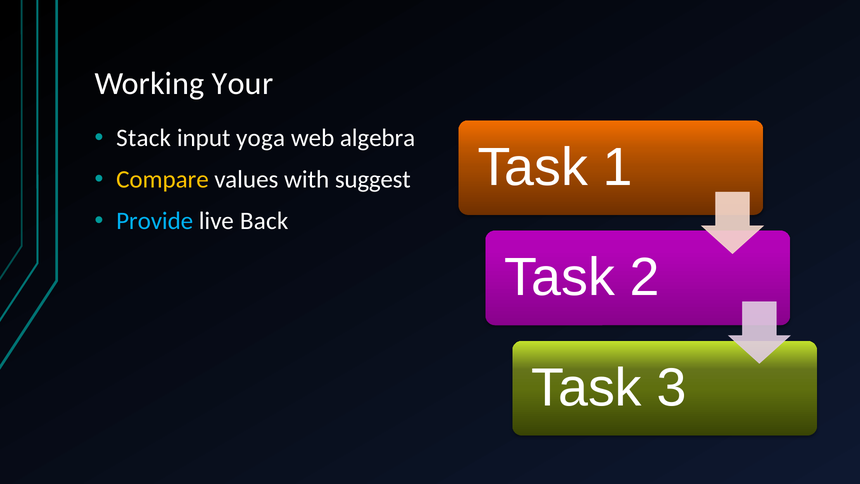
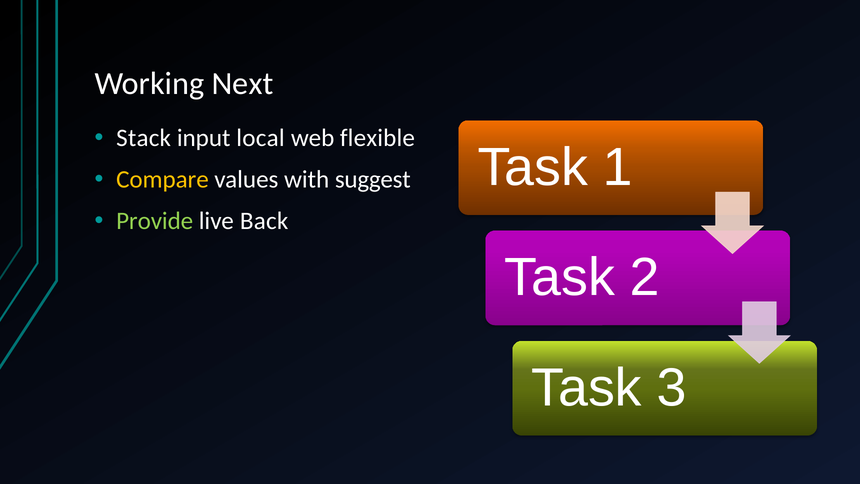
Your: Your -> Next (243, 84)
yoga: yoga -> local (261, 138)
algebra: algebra -> flexible (377, 138)
Provide colour: light blue -> light green (155, 221)
